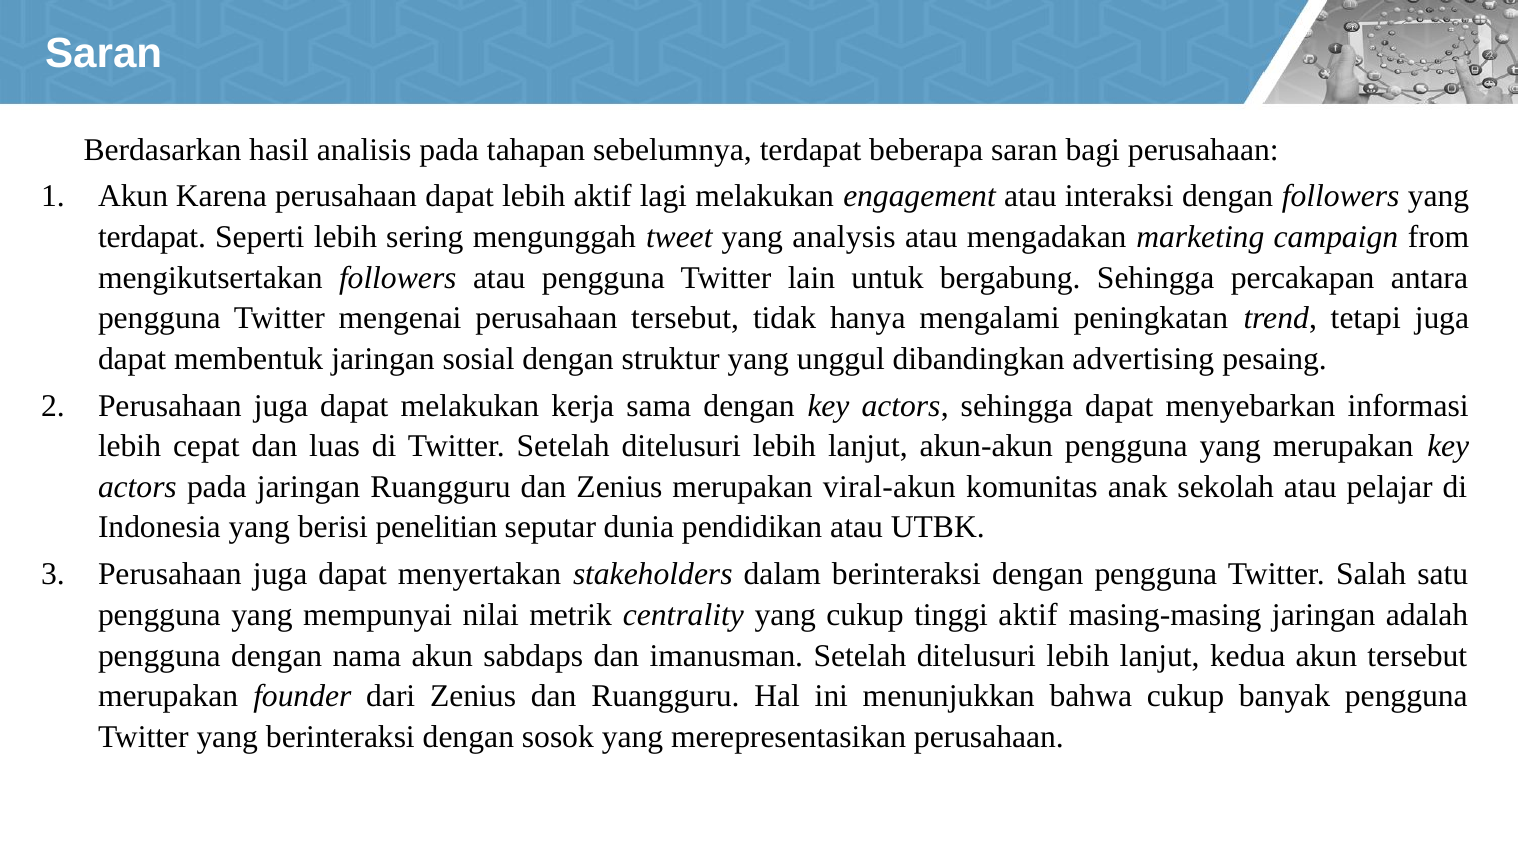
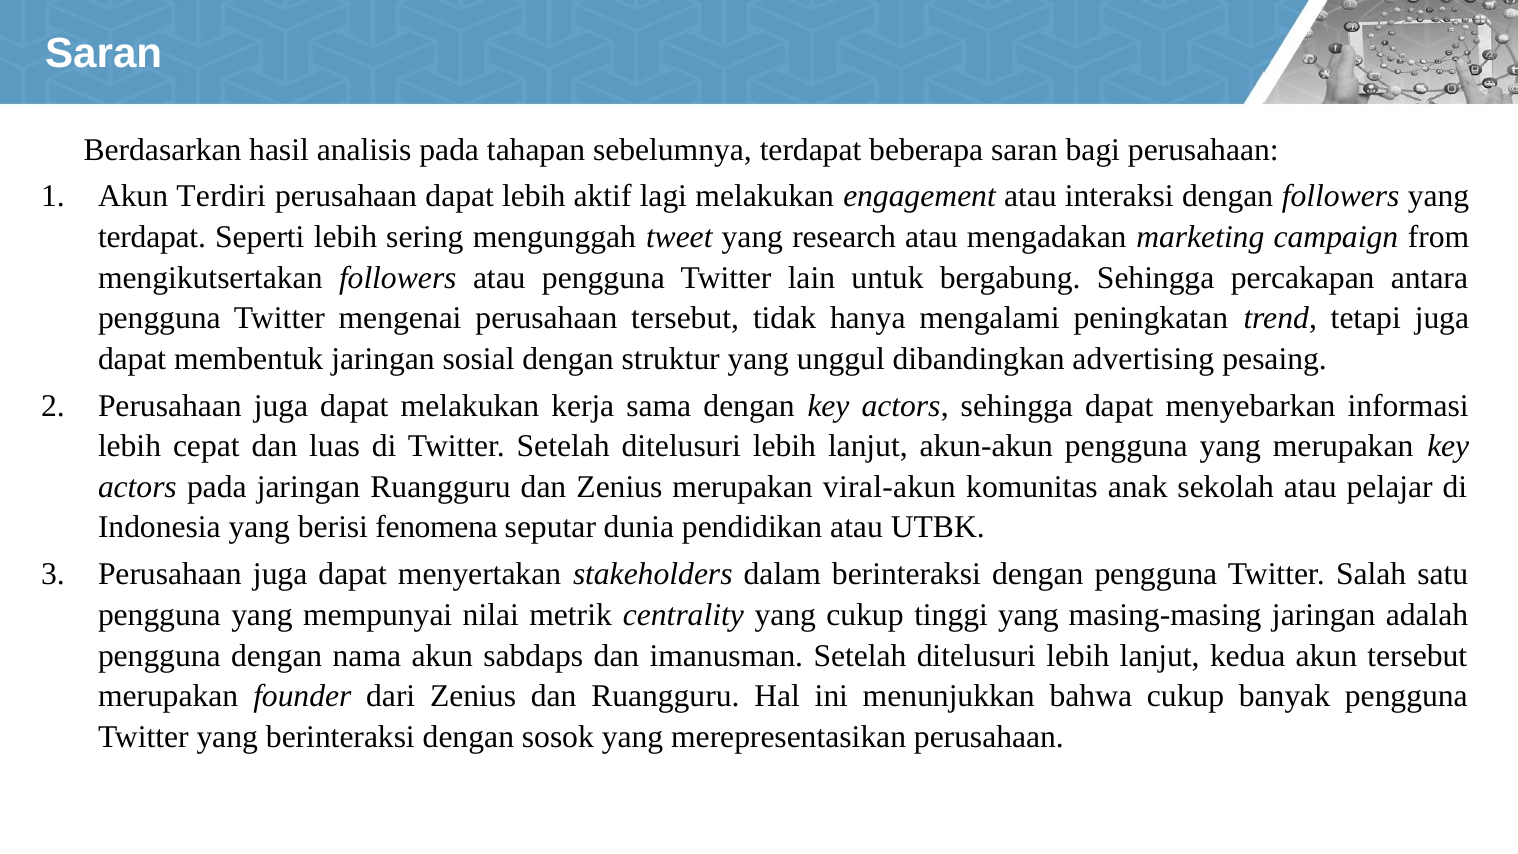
Karena: Karena -> Terdiri (221, 196)
analysis: analysis -> research (844, 237)
penelitian: penelitian -> fenomena (437, 527)
tinggi aktif: aktif -> yang (1028, 615)
